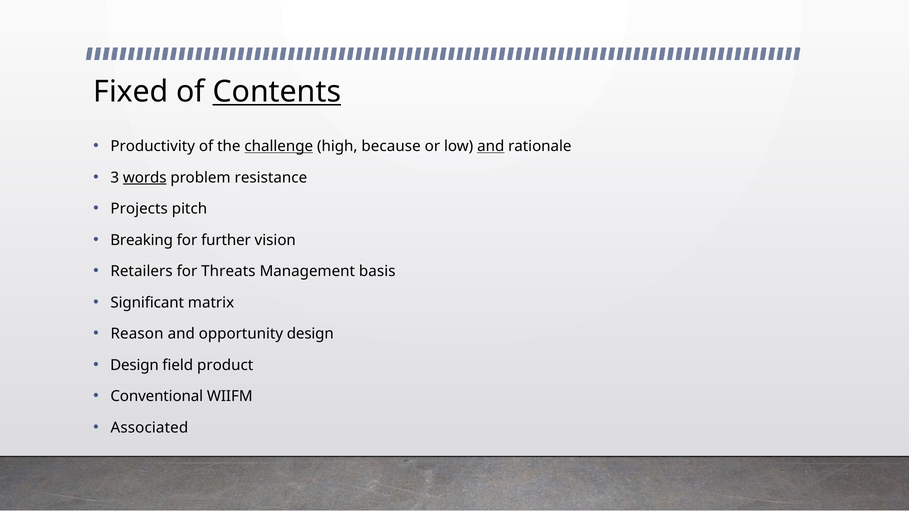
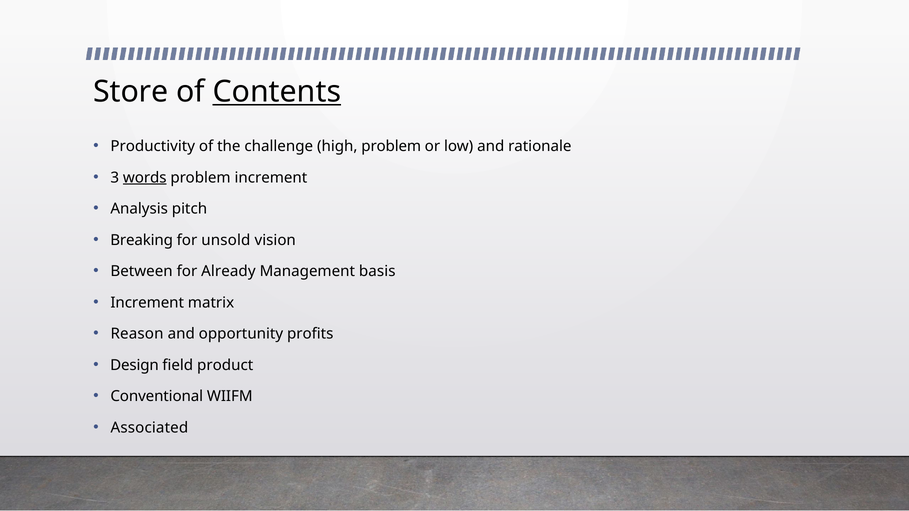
Fixed: Fixed -> Store (131, 92)
challenge underline: present -> none (279, 146)
high because: because -> problem (391, 146)
and underline: present -> none (491, 146)
problem resistance: resistance -> increment (271, 178)
Projects: Projects -> Analysis (139, 209)
further: further -> unsold (226, 240)
Retailers: Retailers -> Between (142, 271)
Threats: Threats -> Already (228, 271)
Significant: Significant -> Increment (147, 303)
opportunity design: design -> profits (310, 334)
